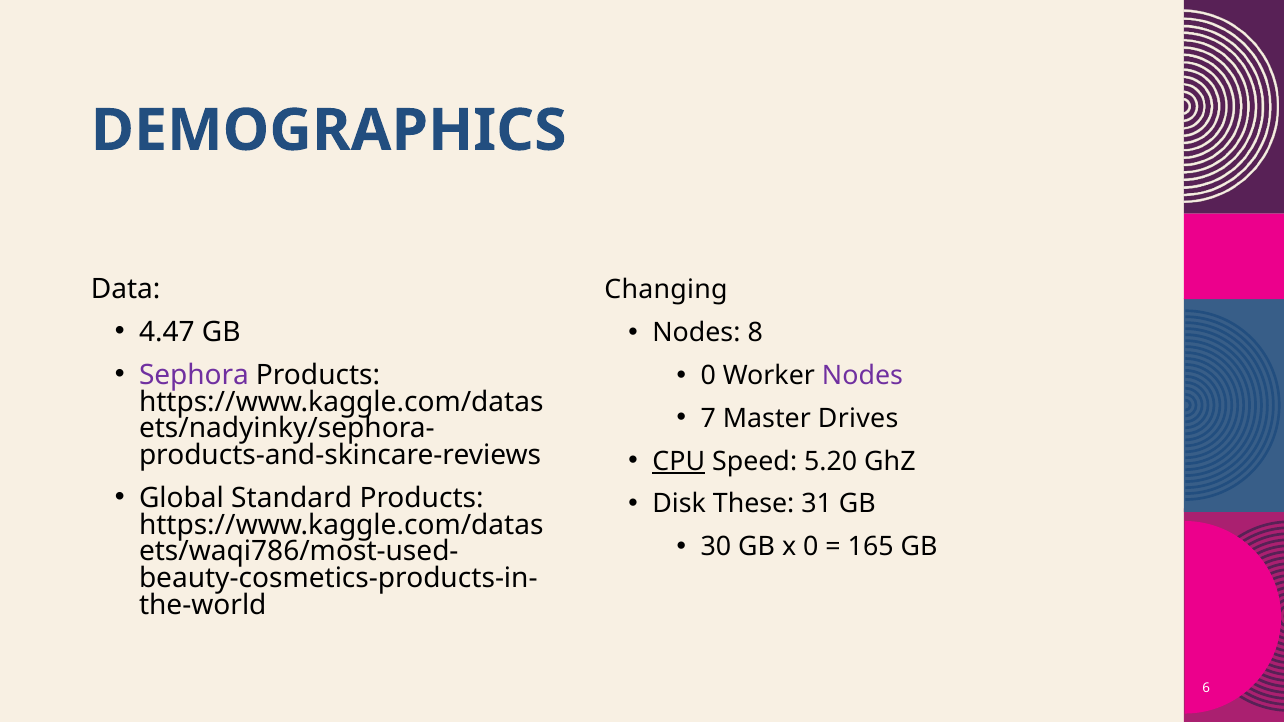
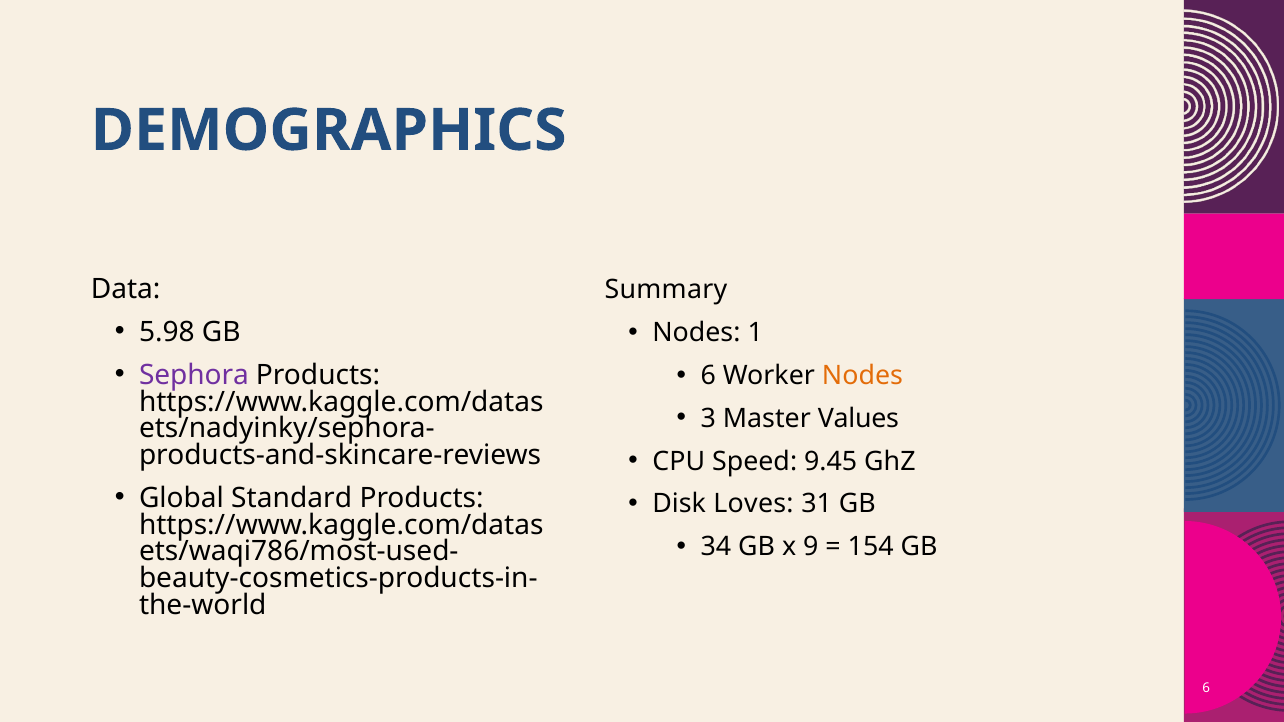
Changing: Changing -> Summary (666, 290)
4.47: 4.47 -> 5.98 (167, 332)
8: 8 -> 1 (755, 333)
0: 0 -> 6 (708, 376)
Nodes colour: purple -> orange (862, 376)
7: 7 -> 3 (708, 419)
Drives: Drives -> Values (858, 419)
CPU underline: present -> none (679, 461)
5.20: 5.20 -> 9.45 (831, 461)
These: These -> Loves (754, 504)
30: 30 -> 34 (716, 547)
x 0: 0 -> 9 (811, 547)
165: 165 -> 154 (871, 547)
